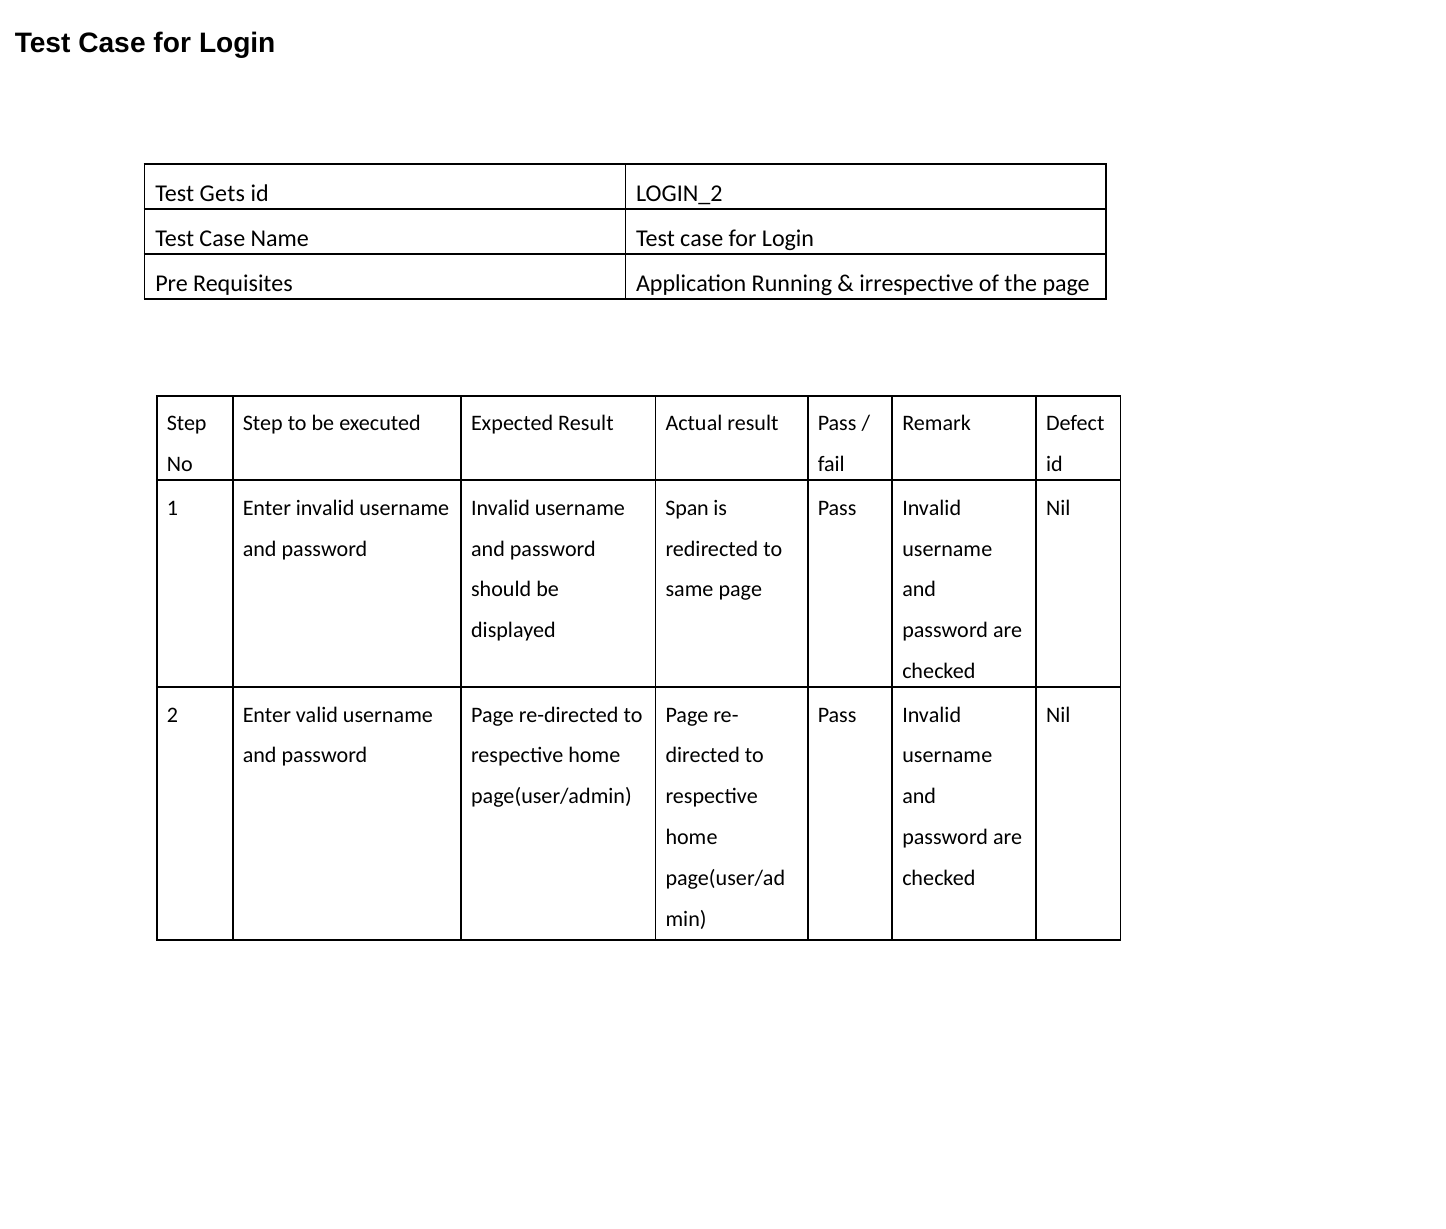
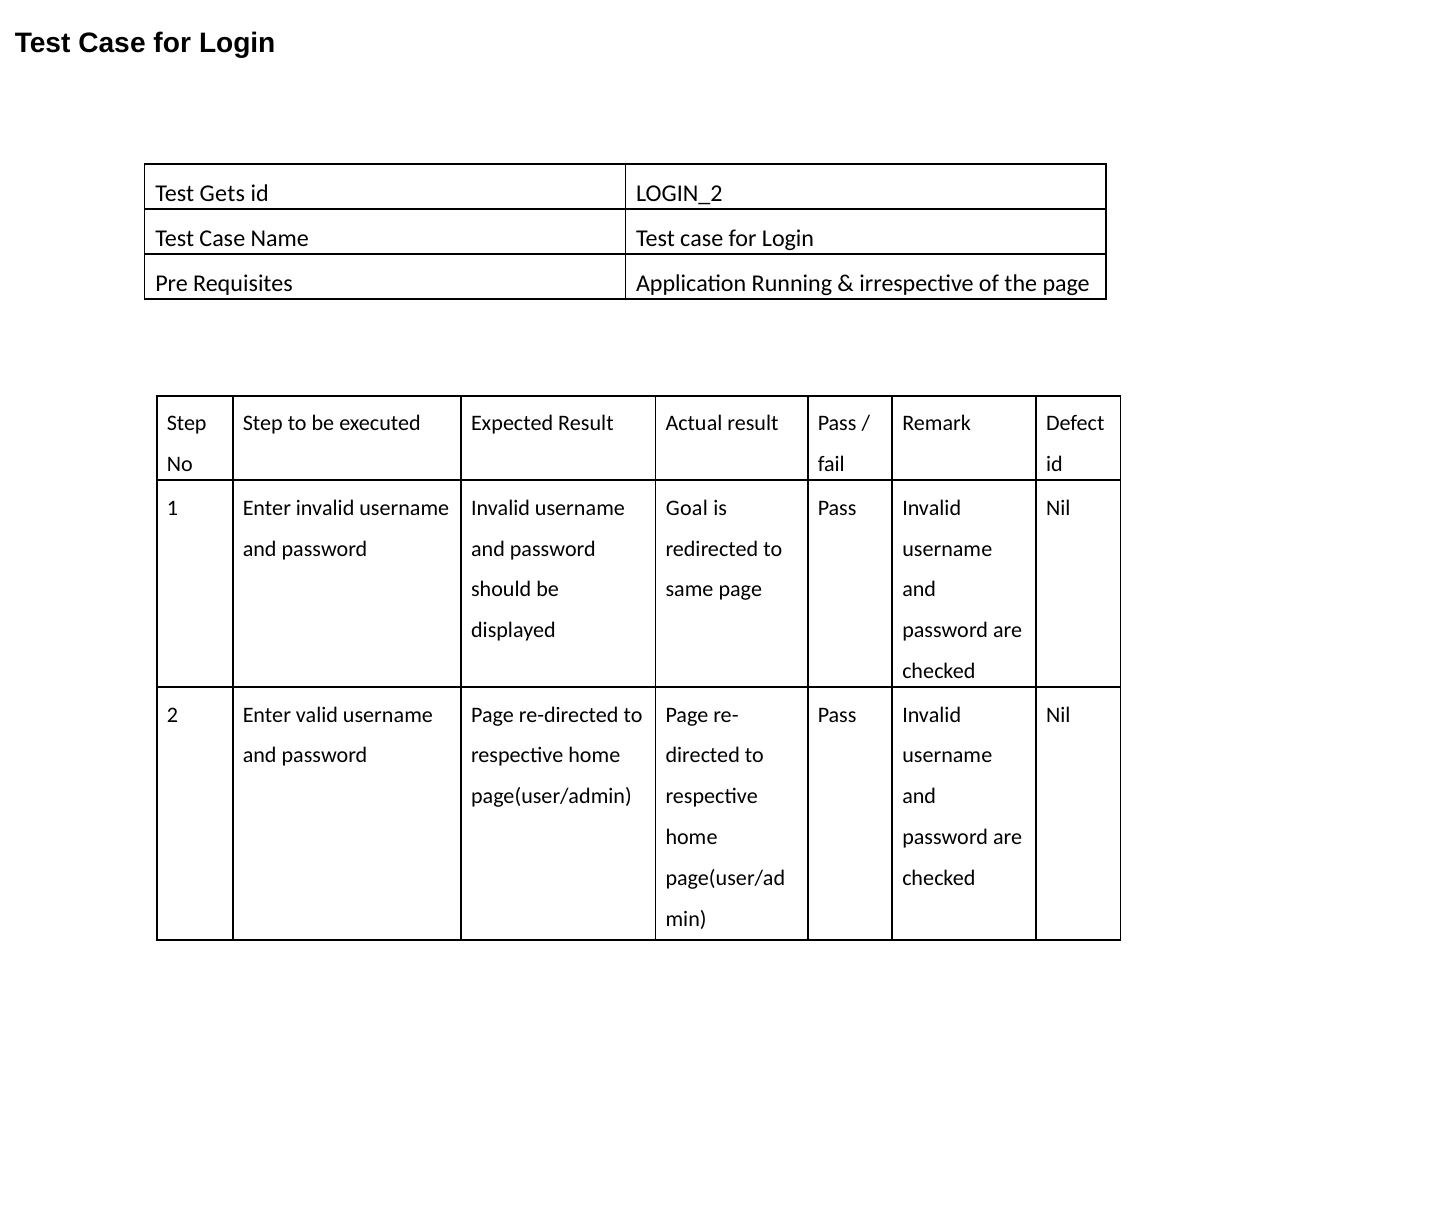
Span: Span -> Goal (687, 508)
